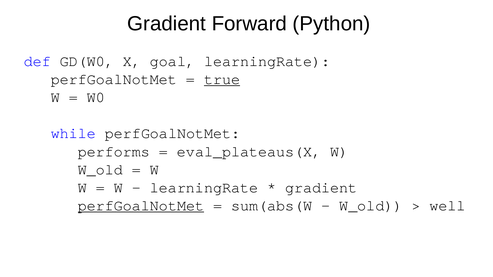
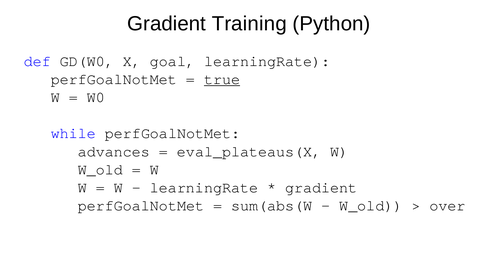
Forward: Forward -> Training (249, 24)
performs: performs -> advances (114, 152)
perfGoalNotMet underline: present -> none (141, 206)
well: well -> over (448, 206)
